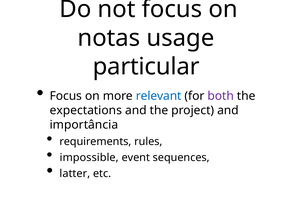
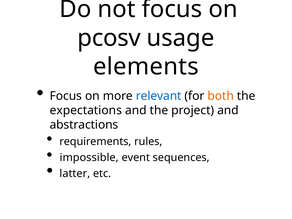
notas: notas -> pcosv (109, 38)
particular: particular -> elements (146, 67)
both colour: purple -> orange (221, 96)
importância: importância -> abstractions (84, 125)
